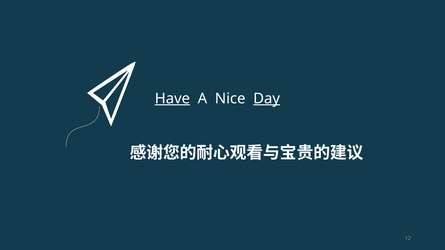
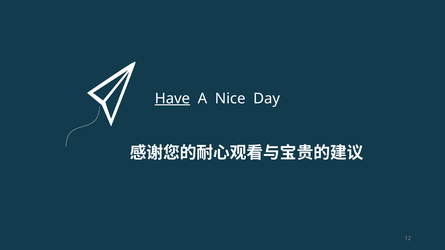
Day underline: present -> none (267, 99)
